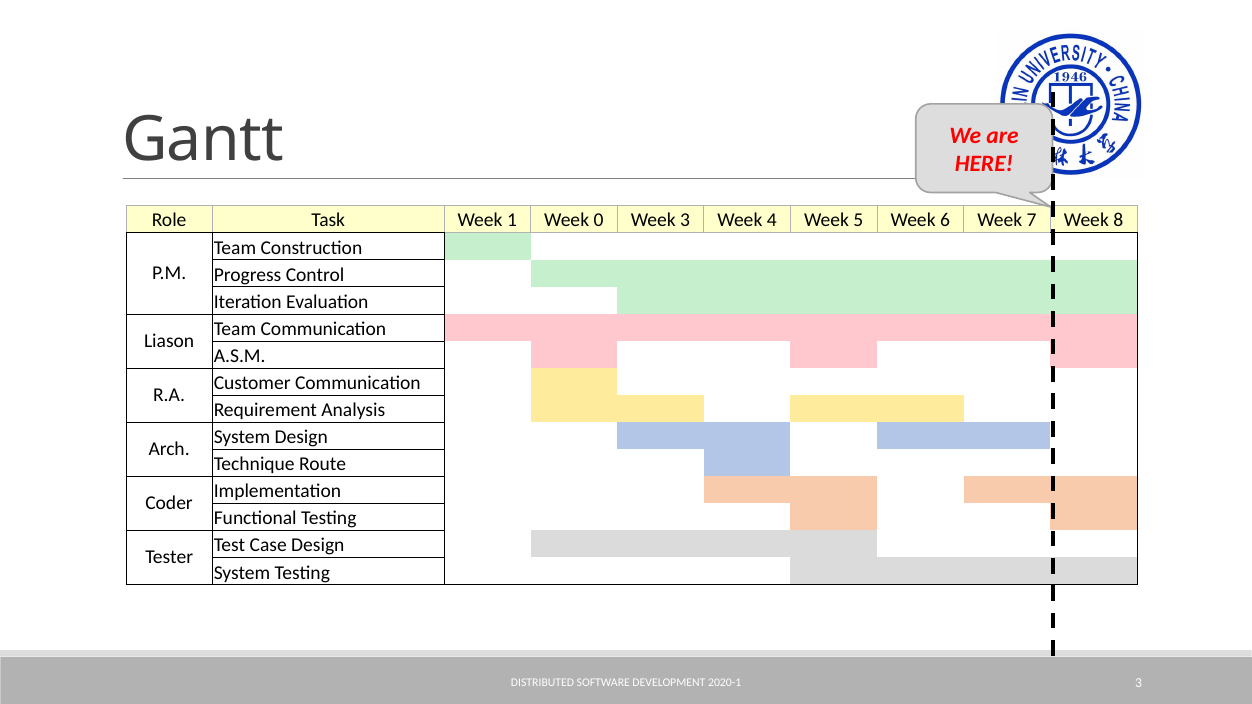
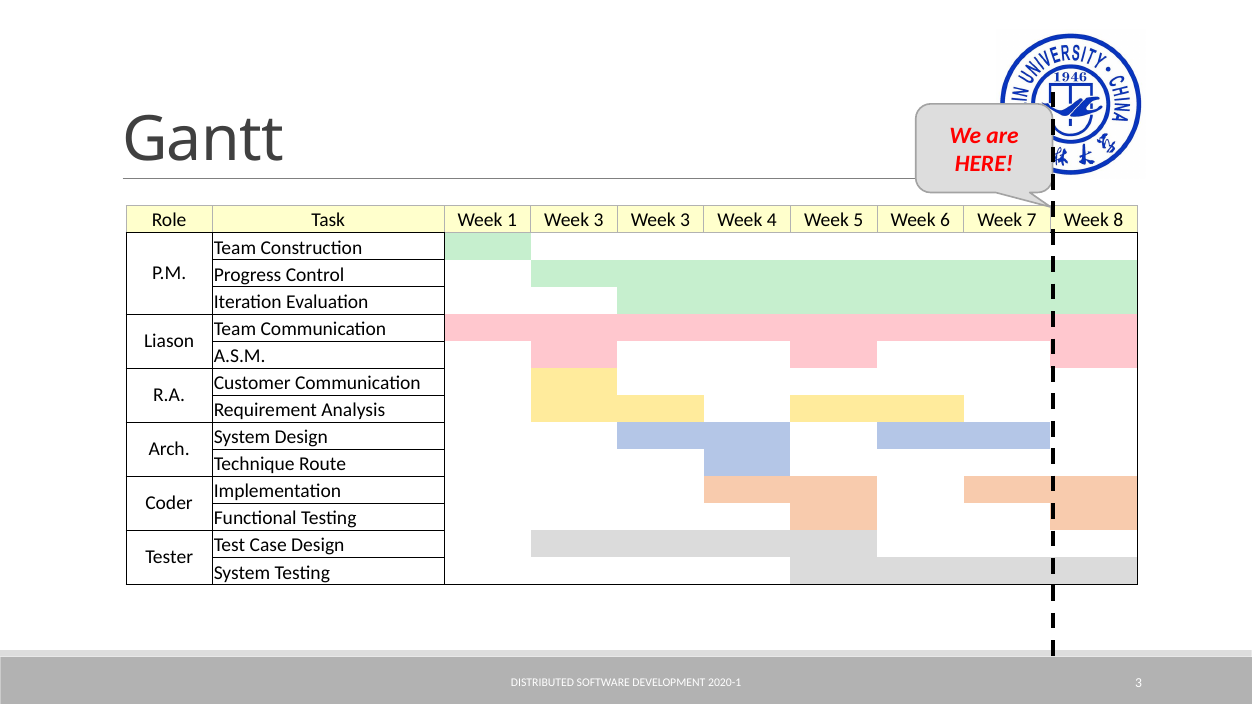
1 Week 0: 0 -> 3 (599, 220)
